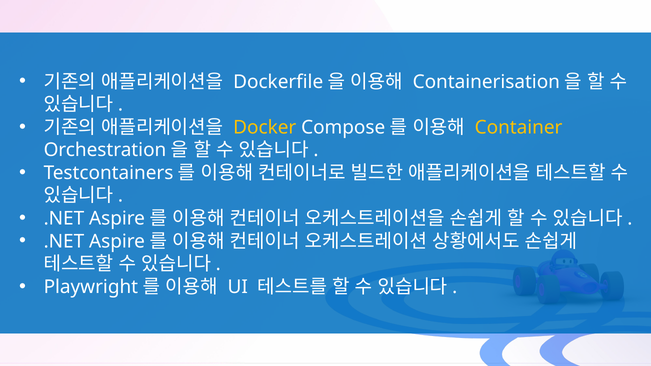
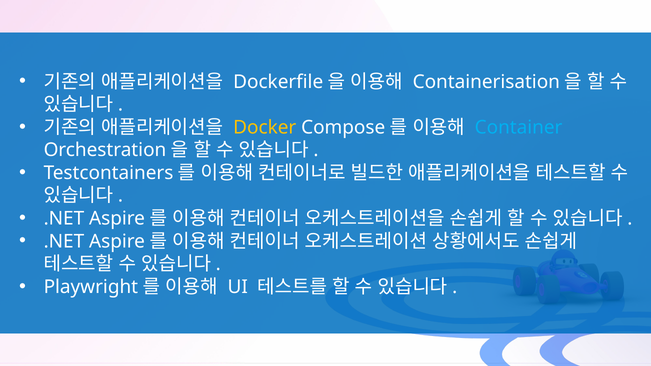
Container colour: yellow -> light blue (519, 127)
